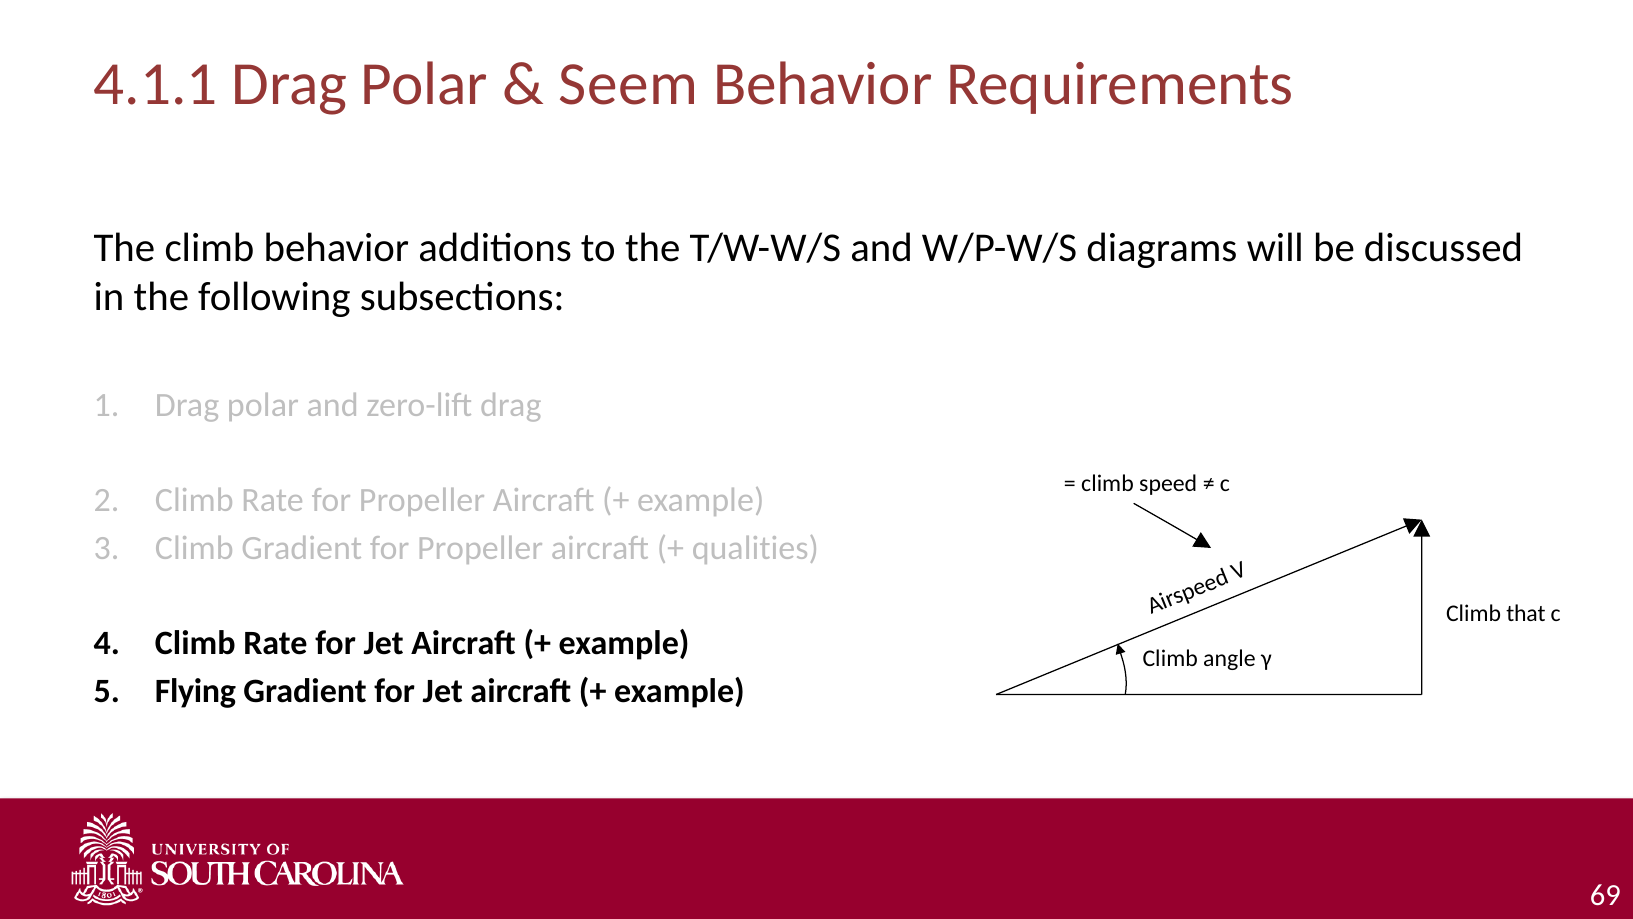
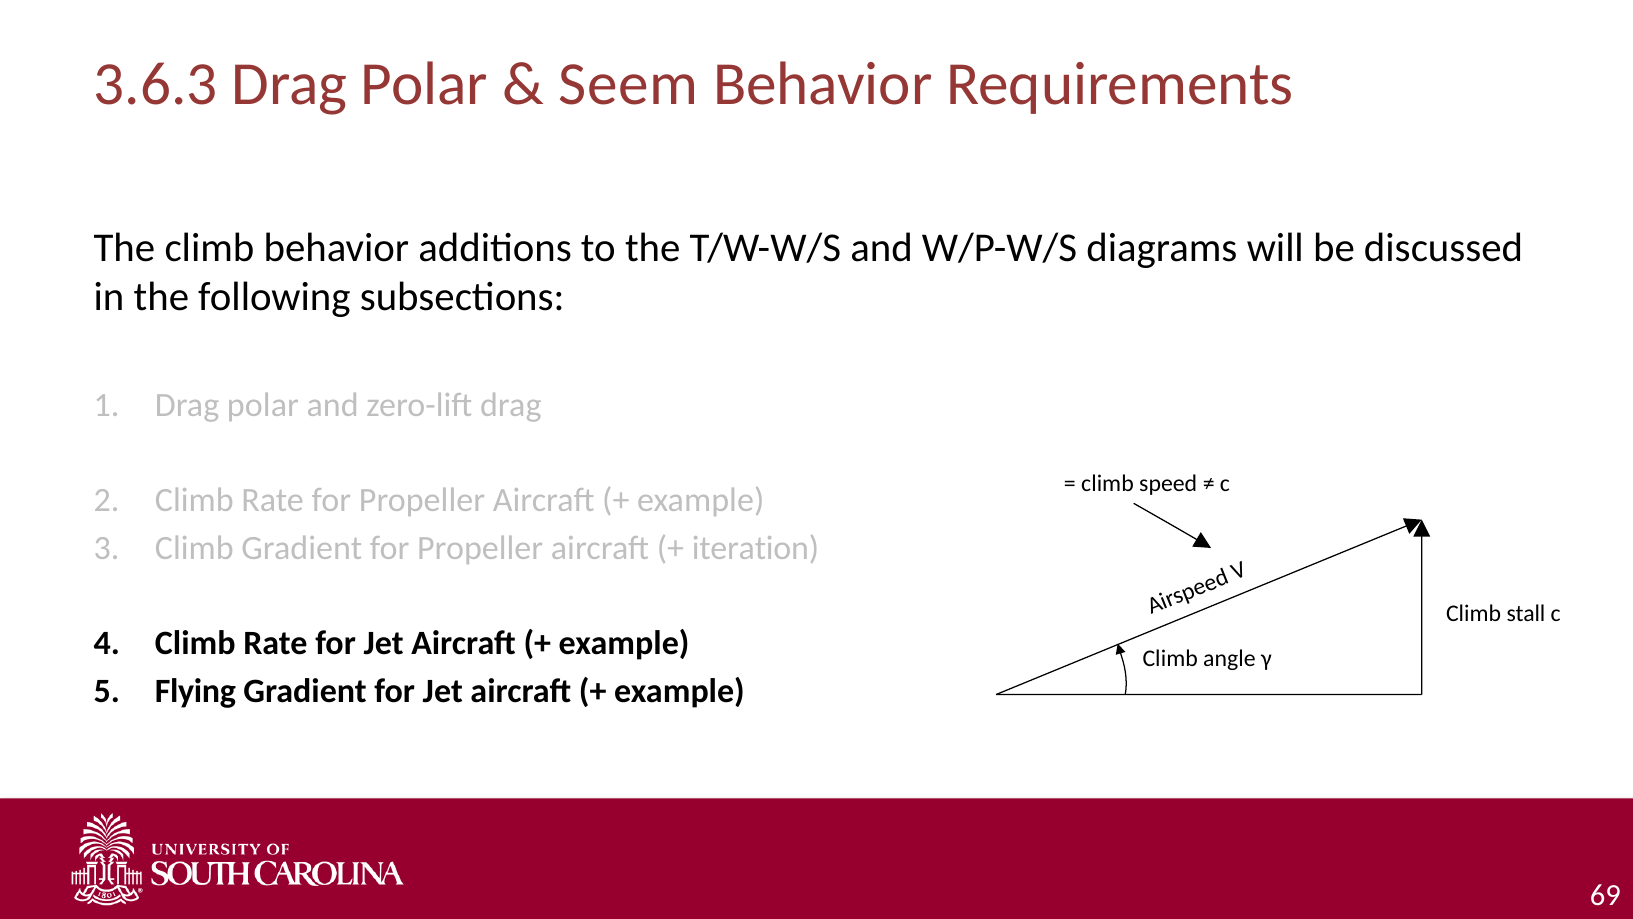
4.1.1: 4.1.1 -> 3.6.3 (156, 84)
qualities: qualities -> iteration (755, 548)
that: that -> stall (1526, 613)
